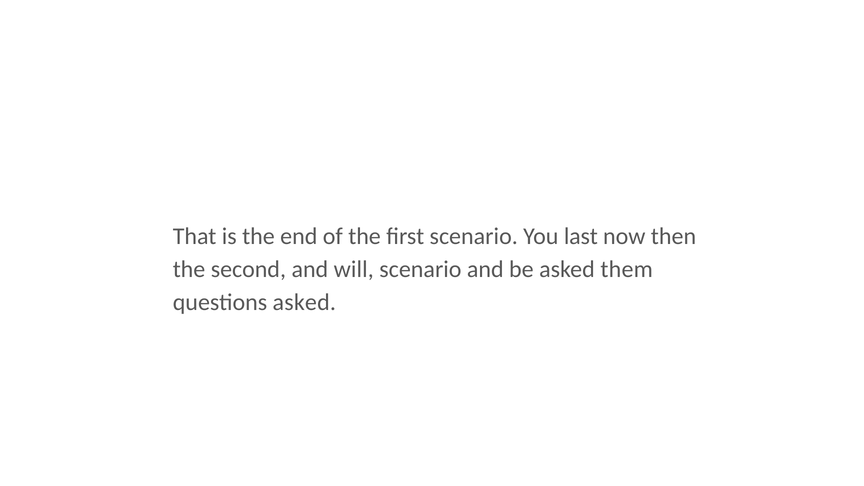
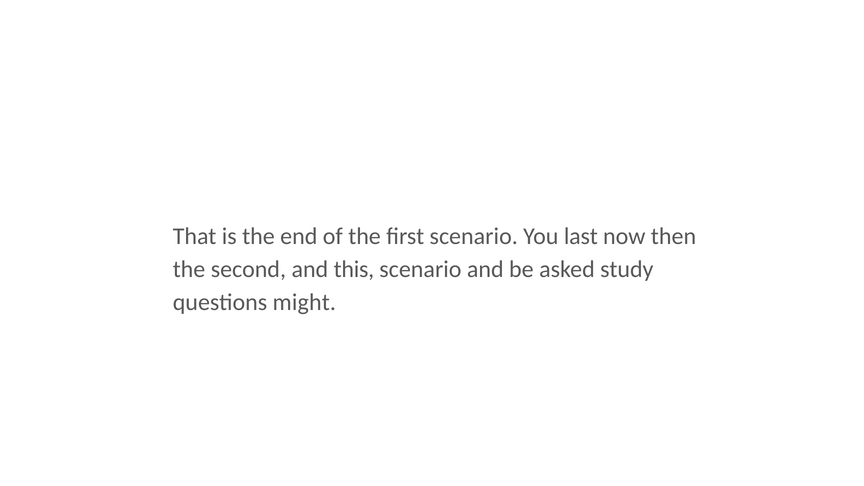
will: will -> this (354, 269)
them: them -> study (627, 269)
questions asked: asked -> might (304, 302)
